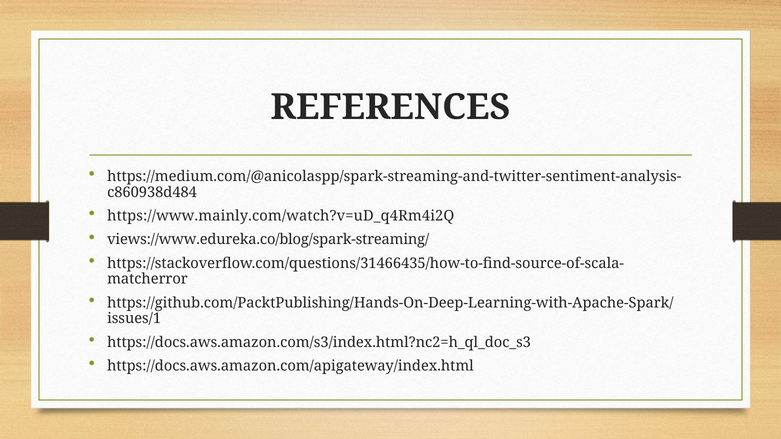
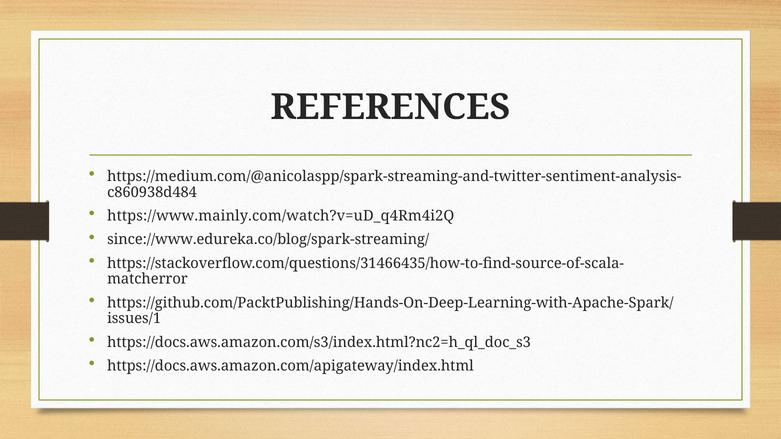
views://www.edureka.co/blog/spark-streaming/: views://www.edureka.co/blog/spark-streaming/ -> since://www.edureka.co/blog/spark-streaming/ (268, 240)
